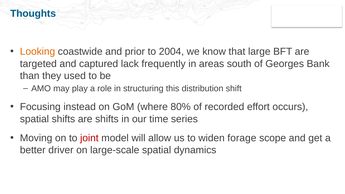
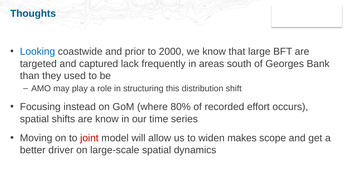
Looking colour: orange -> blue (38, 52)
2004: 2004 -> 2000 (171, 52)
are shifts: shifts -> know (107, 119)
forage: forage -> makes (242, 138)
